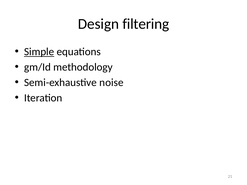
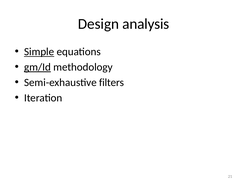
filtering: filtering -> analysis (146, 24)
gm/Id underline: none -> present (37, 67)
noise: noise -> filters (112, 83)
